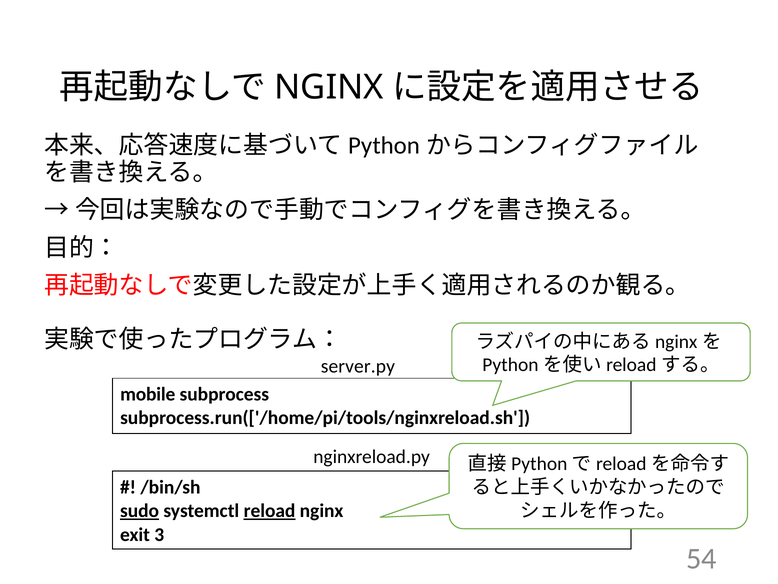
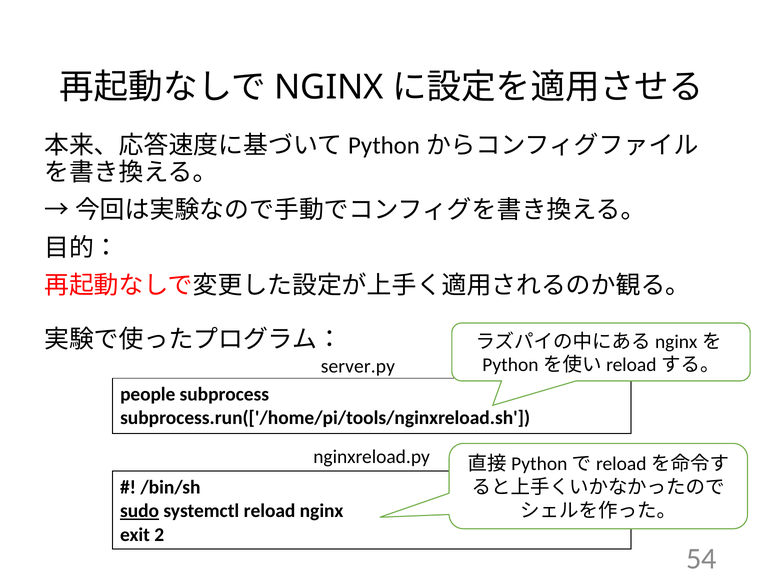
mobile: mobile -> people (148, 394)
reload underline: present -> none (270, 510)
3: 3 -> 2 (159, 534)
